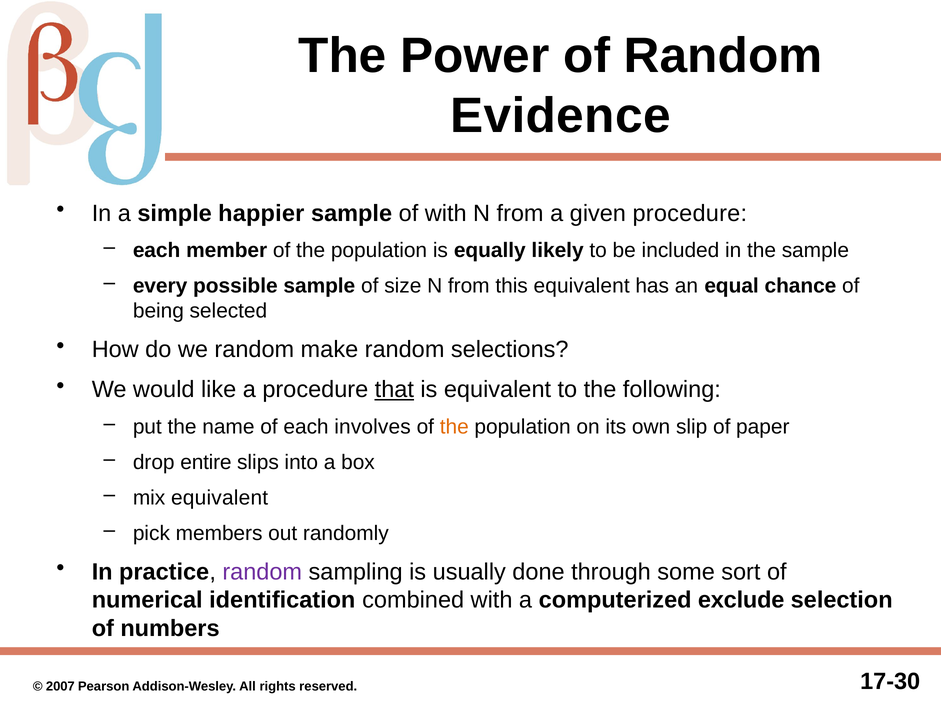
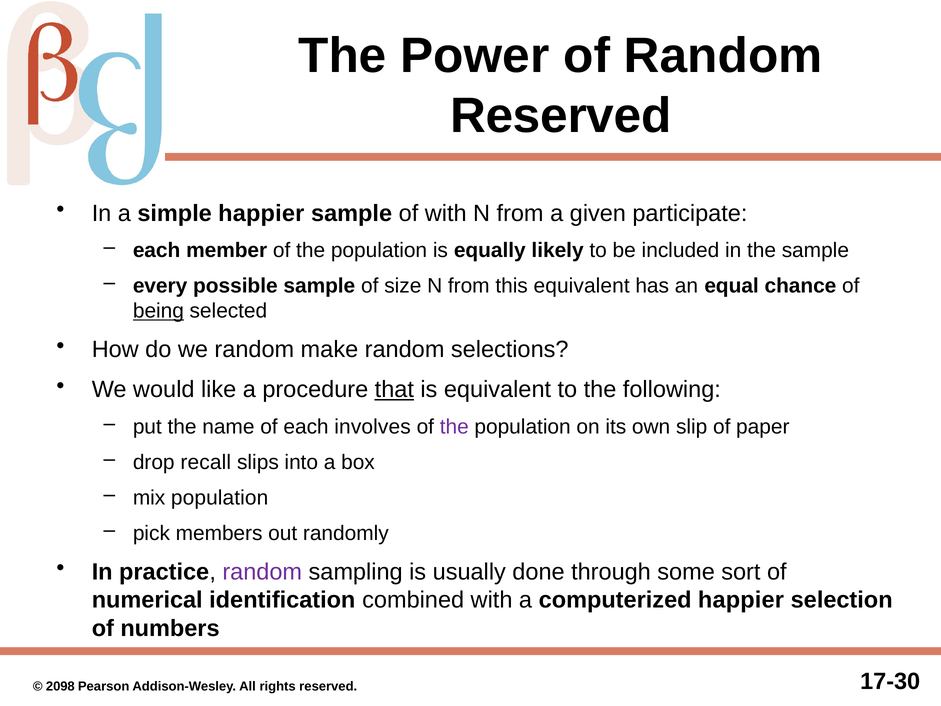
Evidence: Evidence -> Reserved (561, 116)
given procedure: procedure -> participate (690, 213)
being underline: none -> present (158, 311)
the colour: orange -> purple (454, 426)
entire: entire -> recall (206, 462)
mix equivalent: equivalent -> population (220, 498)
computerized exclude: exclude -> happier (741, 600)
2007: 2007 -> 2098 (60, 686)
